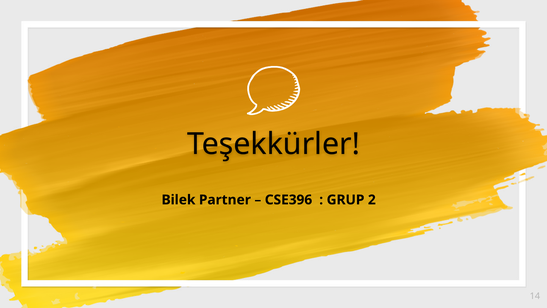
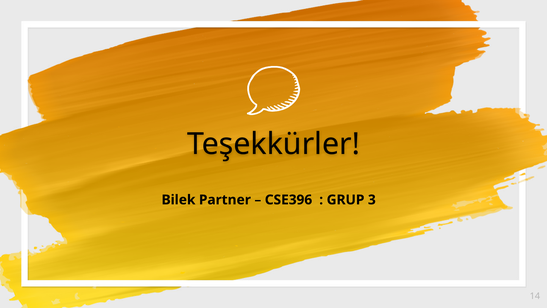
2: 2 -> 3 (372, 200)
